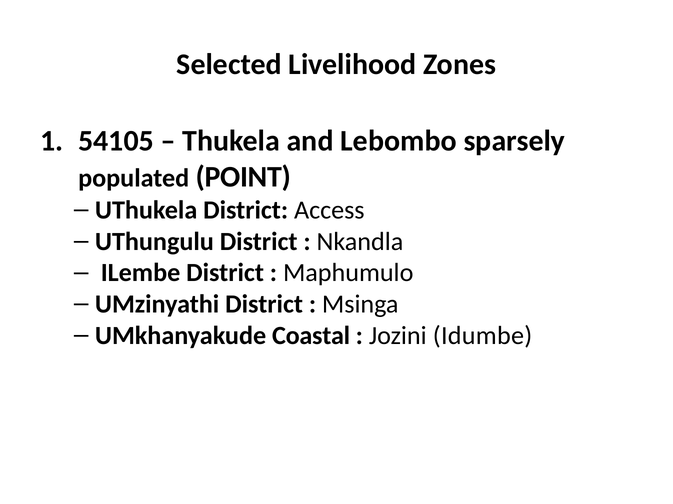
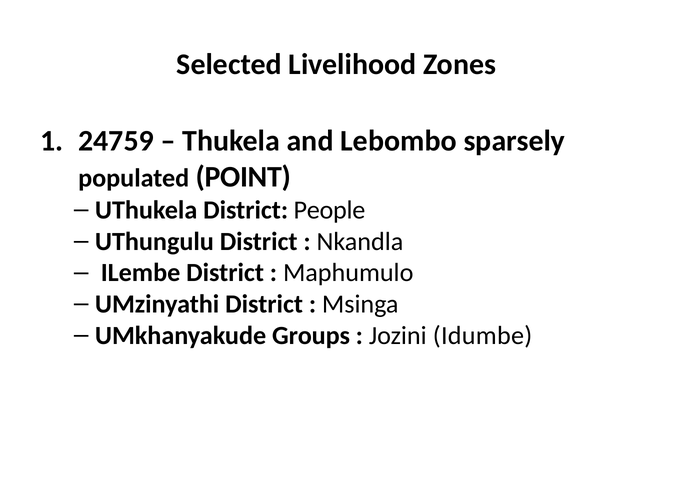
54105: 54105 -> 24759 (116, 141)
Access: Access -> People (329, 210)
Coastal: Coastal -> Groups (311, 336)
